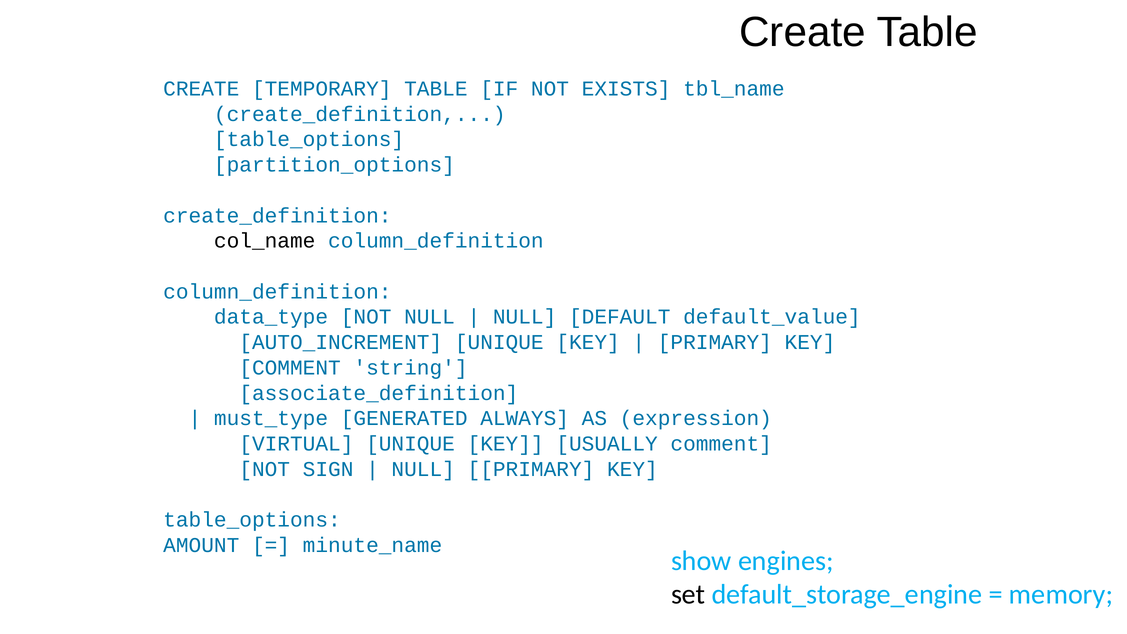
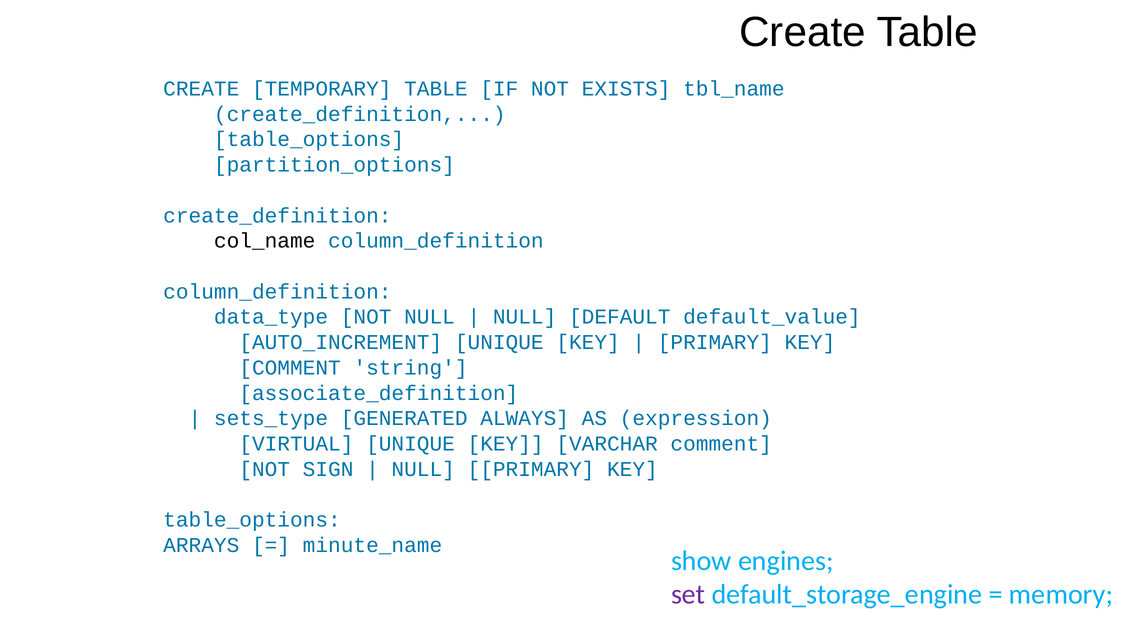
must_type: must_type -> sets_type (271, 418)
USUALLY: USUALLY -> VARCHAR (607, 444)
AMOUNT: AMOUNT -> ARRAYS (201, 545)
set colour: black -> purple (688, 595)
